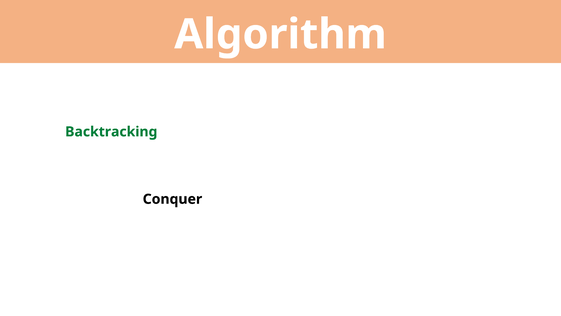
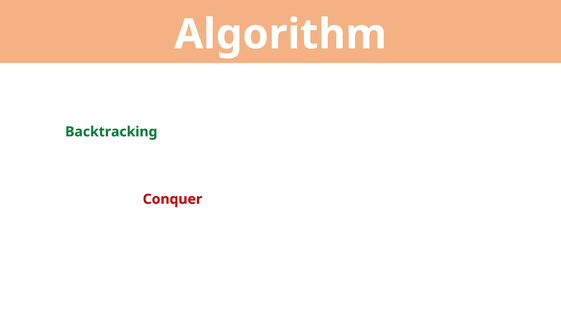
Conquer colour: black -> red (172, 199)
